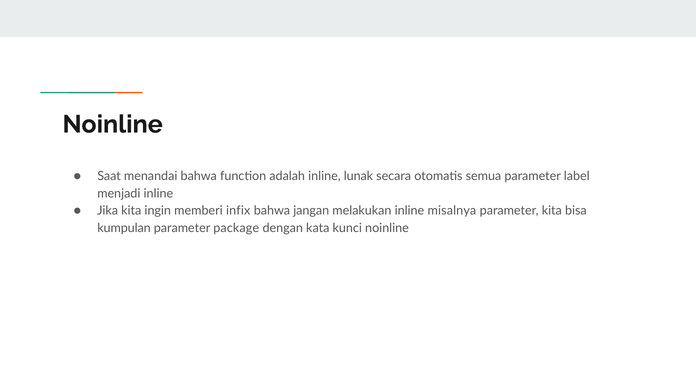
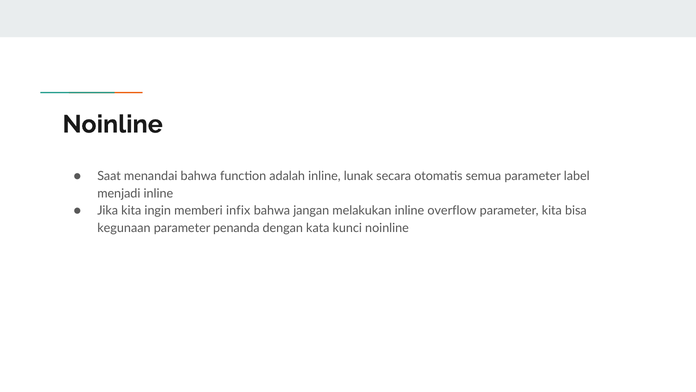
misalnya: misalnya -> overflow (452, 211)
kumpulan: kumpulan -> kegunaan (124, 228)
package: package -> penanda (236, 228)
